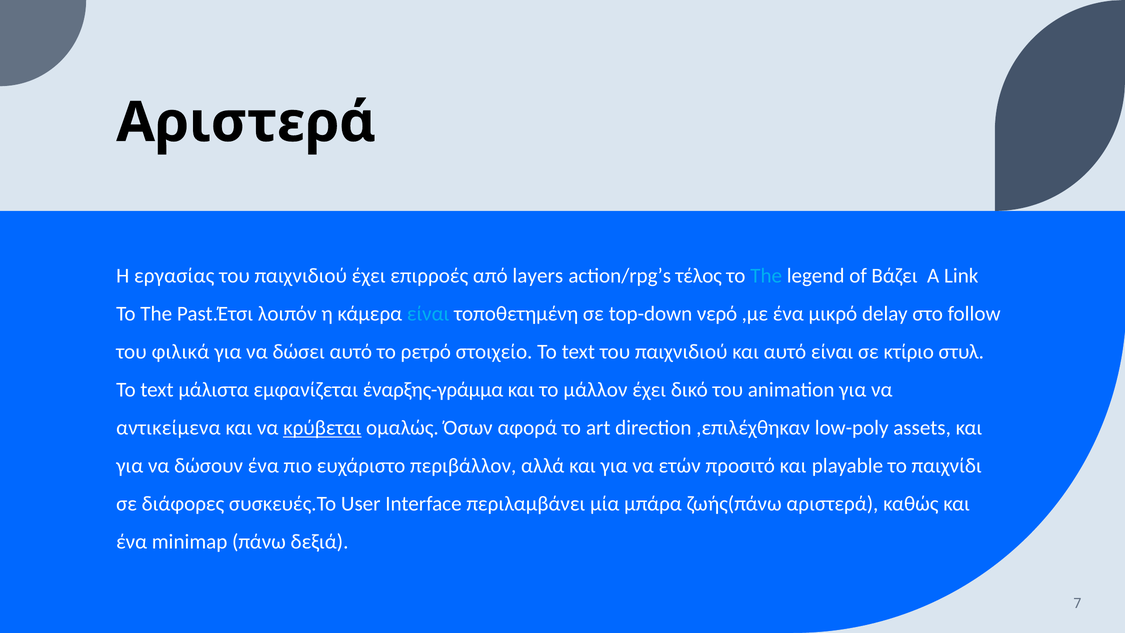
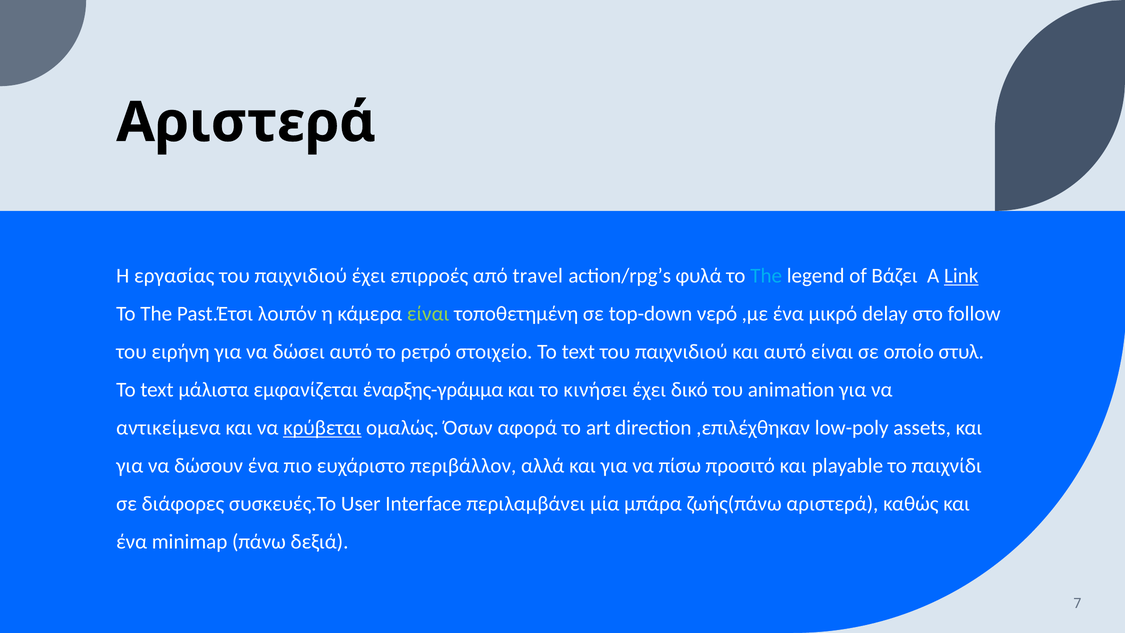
layers: layers -> travel (538, 276)
τέλος: τέλος -> φυλά (699, 276)
Link underline: none -> present (961, 276)
είναι colour: light blue -> light green (428, 314)
φιλικά: φιλικά -> ειρήνη (181, 352)
κτίριο: κτίριο -> οποίο (909, 352)
μάλλον: μάλλον -> κινήσει (595, 390)
ετών: ετών -> πίσω (680, 466)
